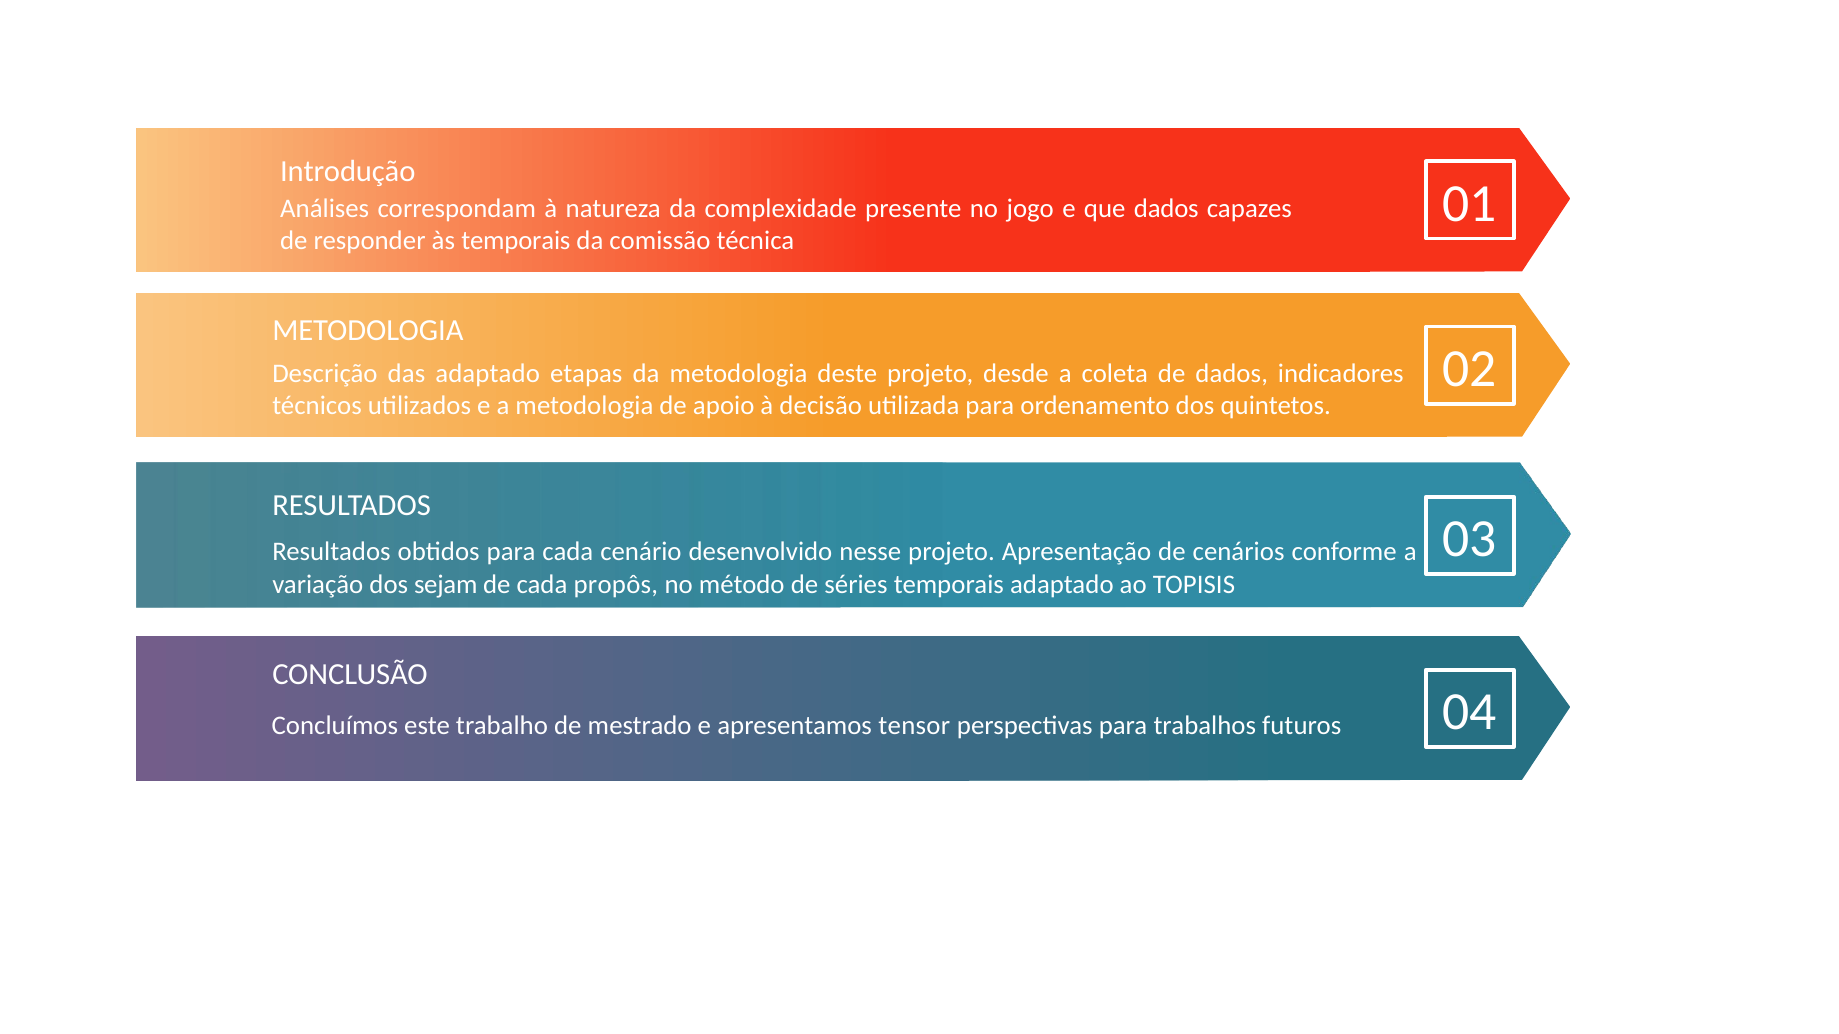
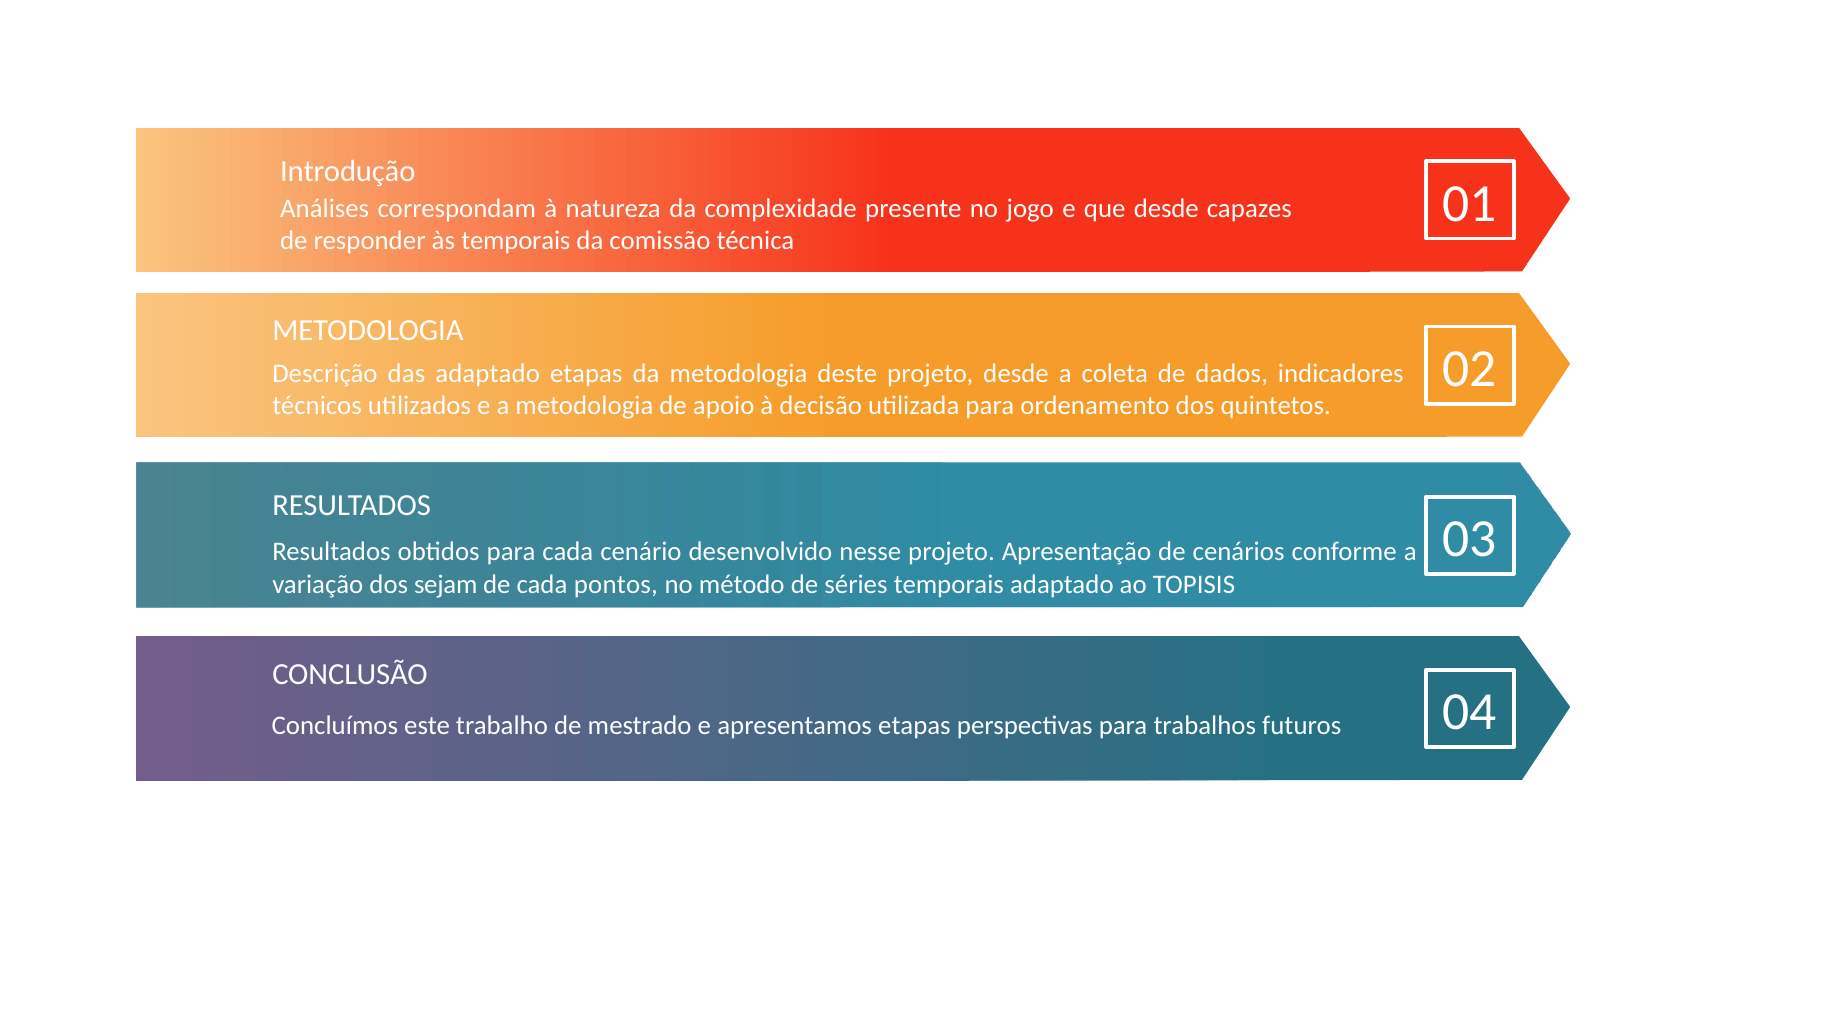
que dados: dados -> desde (1166, 209)
propôs: propôs -> pontos (616, 585)
apresentamos tensor: tensor -> etapas (914, 726)
